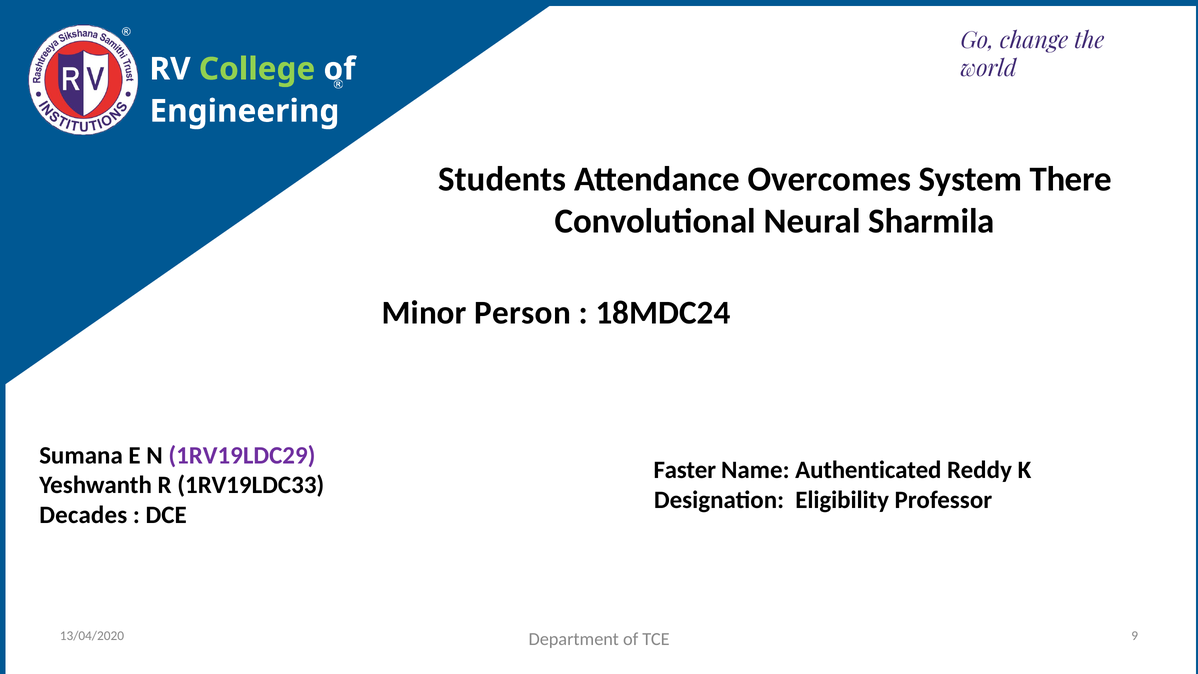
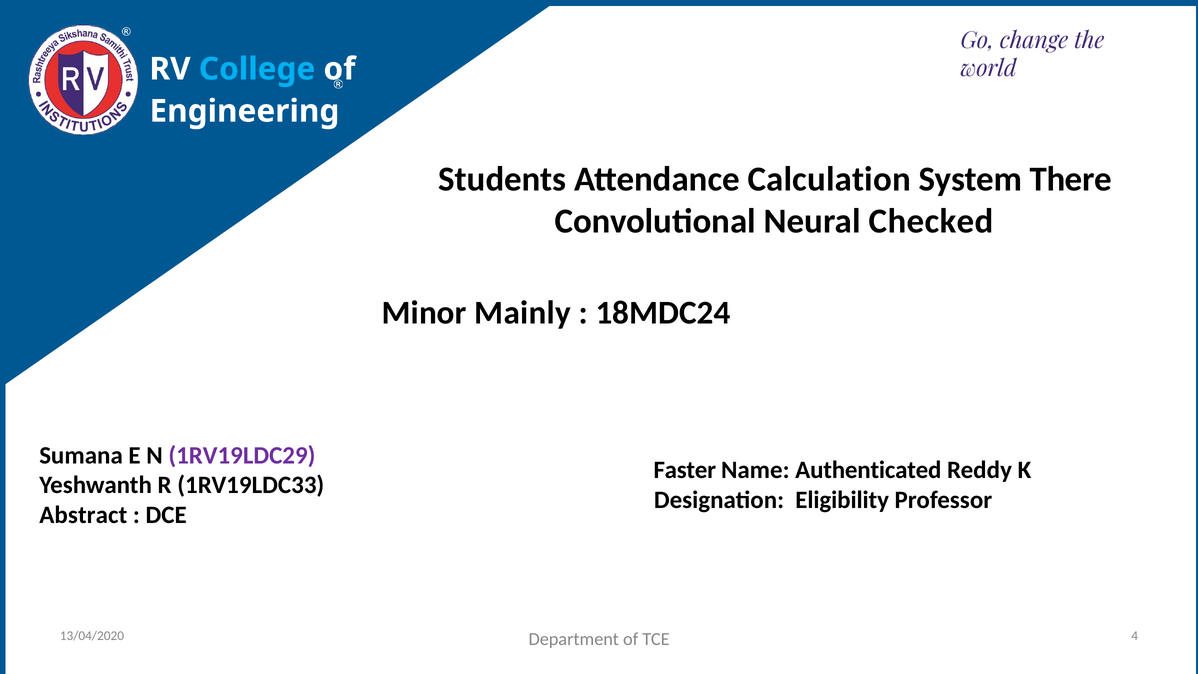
College colour: light green -> light blue (257, 69)
Overcomes: Overcomes -> Calculation (829, 179)
Sharmila: Sharmila -> Checked (931, 221)
Person: Person -> Mainly (523, 313)
Decades: Decades -> Abstract (83, 515)
9: 9 -> 4 (1135, 636)
